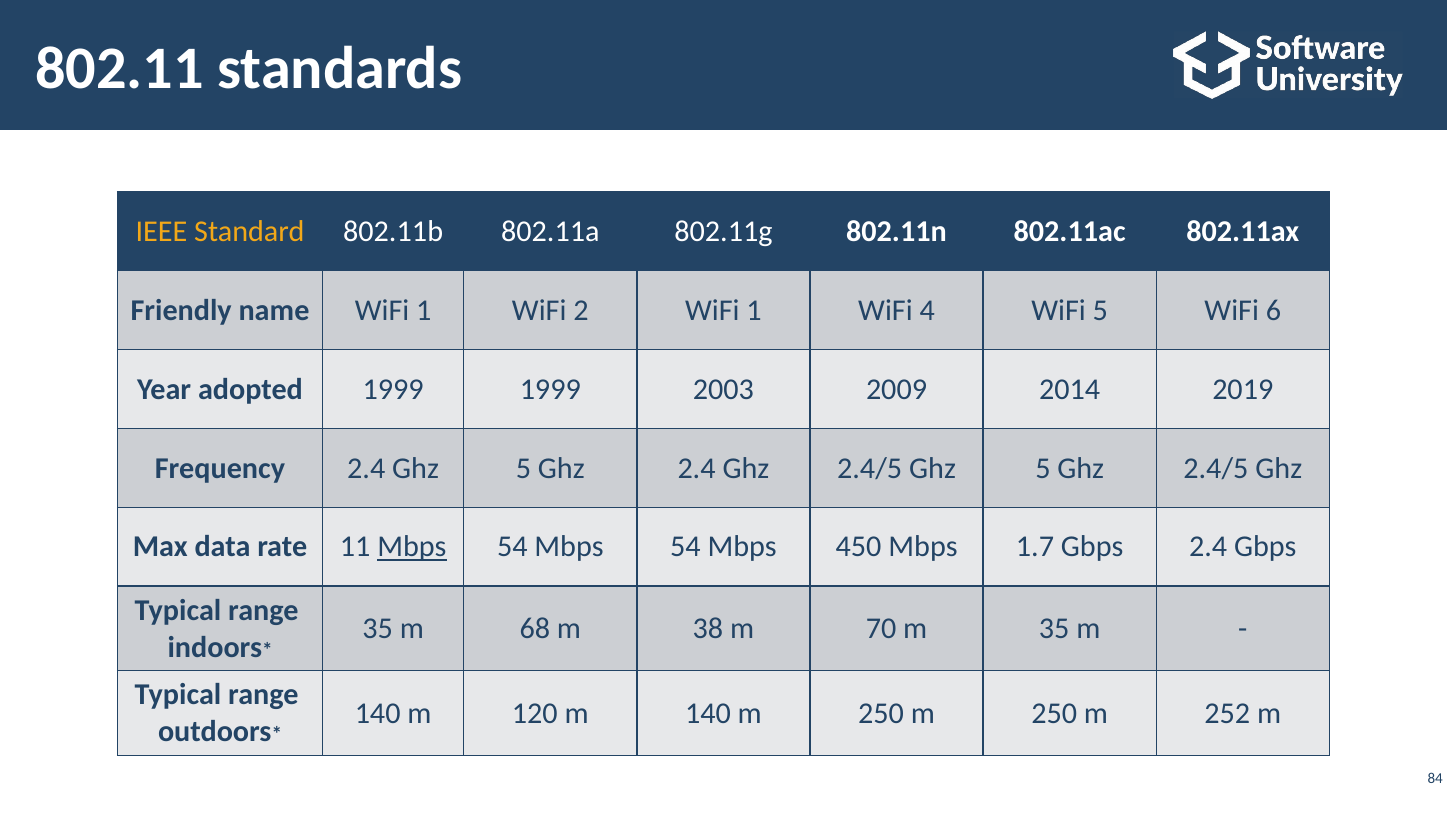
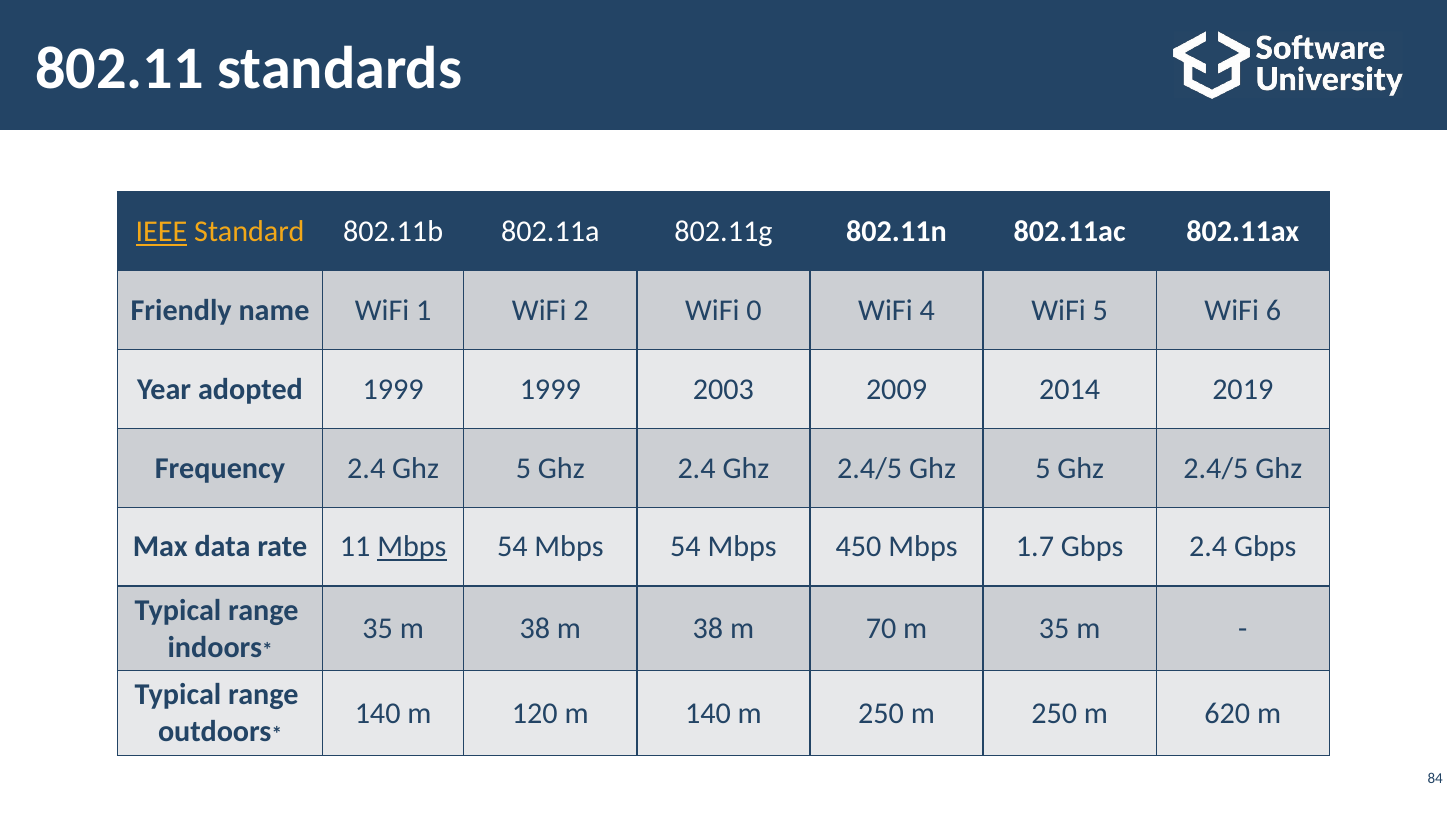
IEEE underline: none -> present (161, 232)
2 WiFi 1: 1 -> 0 (754, 311)
35 m 68: 68 -> 38 (535, 629)
252: 252 -> 620 (1227, 713)
